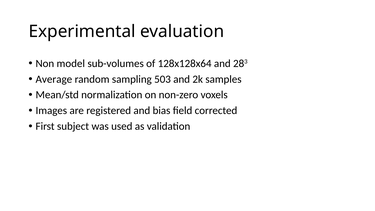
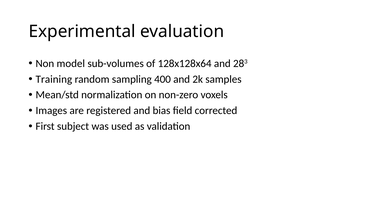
Average: Average -> Training (54, 79)
503: 503 -> 400 (163, 79)
